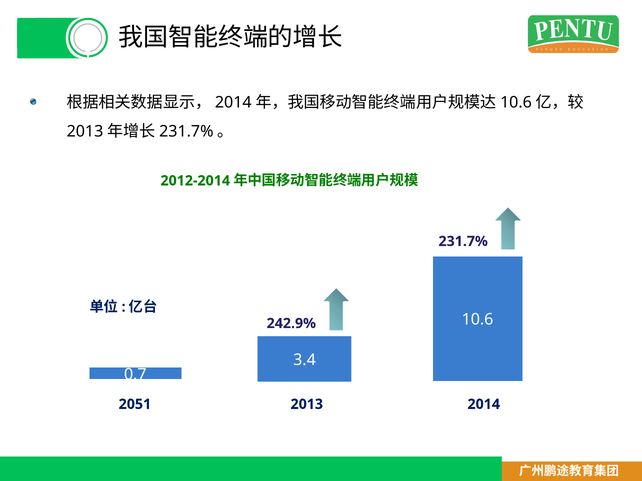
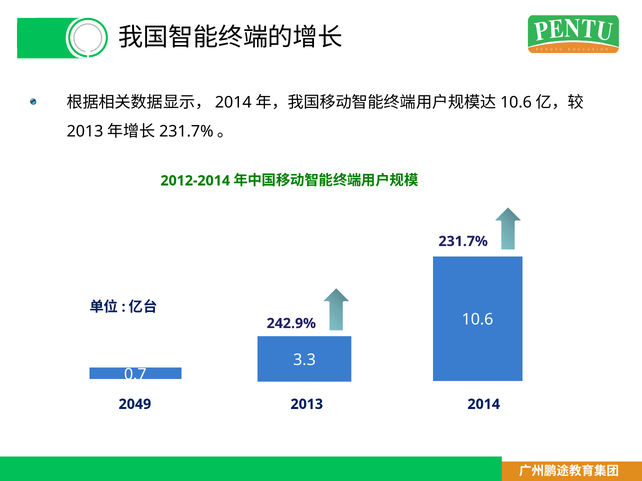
3.4: 3.4 -> 3.3 (304, 360)
2051: 2051 -> 2049 (135, 405)
